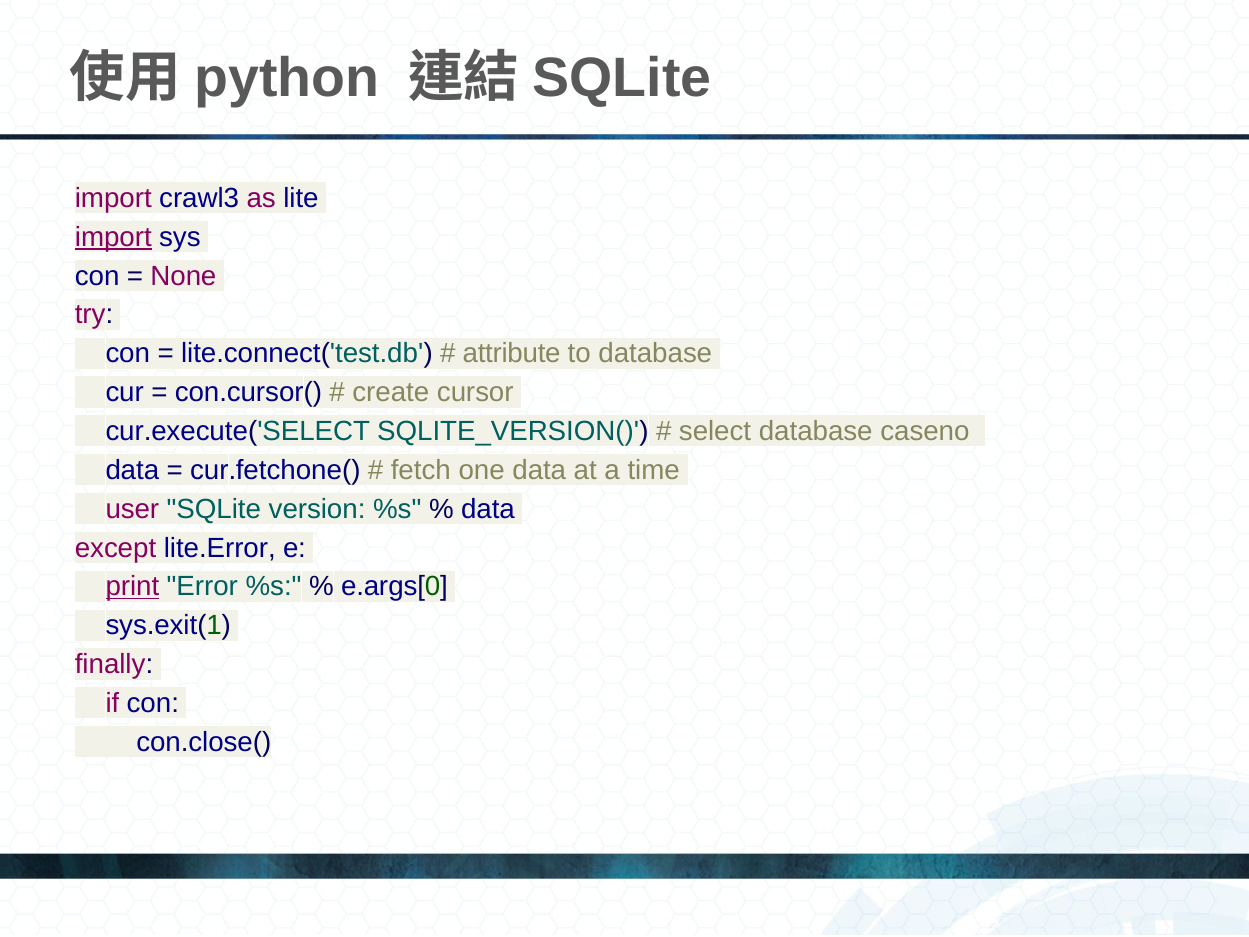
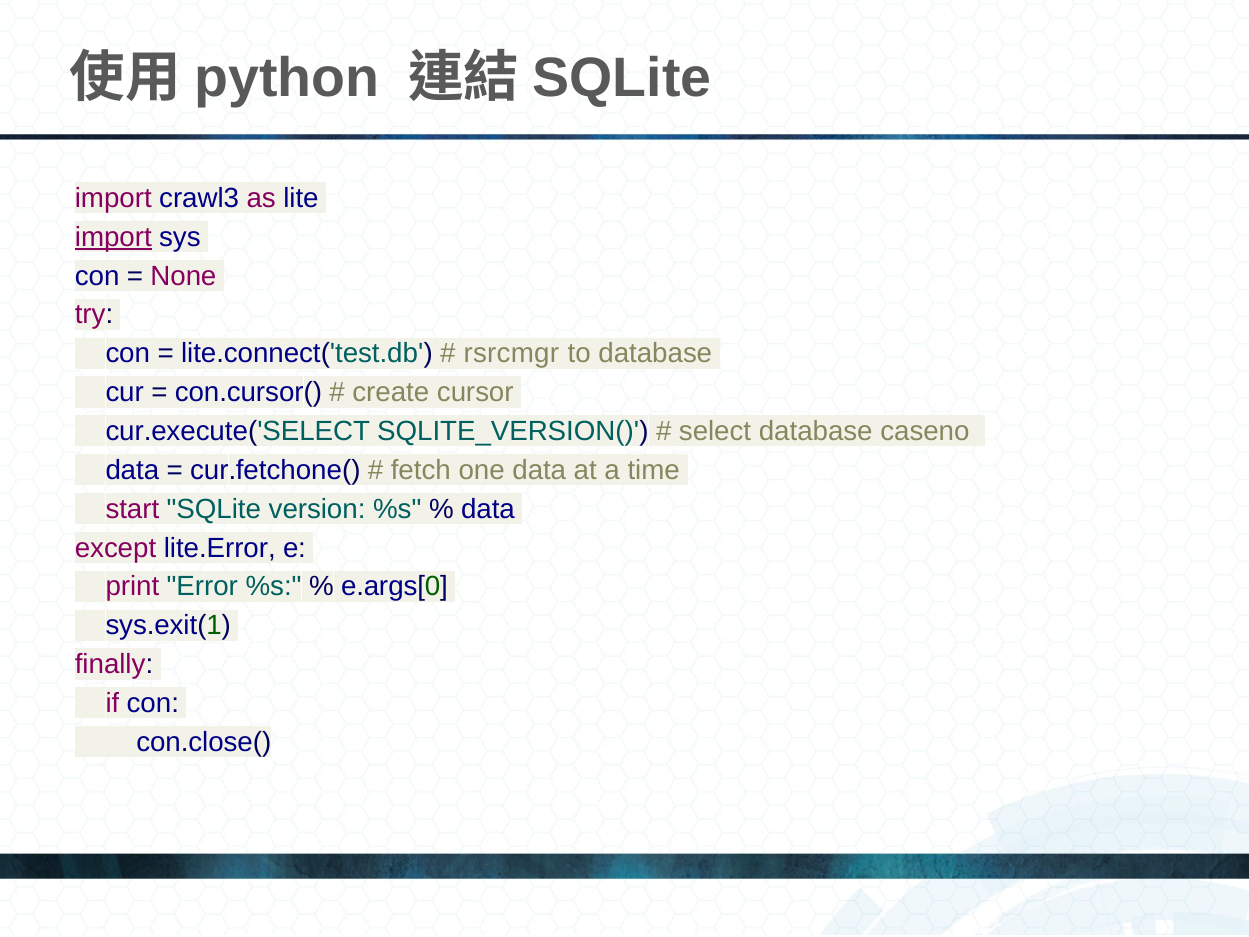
attribute: attribute -> rsrcmgr (511, 354)
user: user -> start (132, 509)
print underline: present -> none (132, 587)
